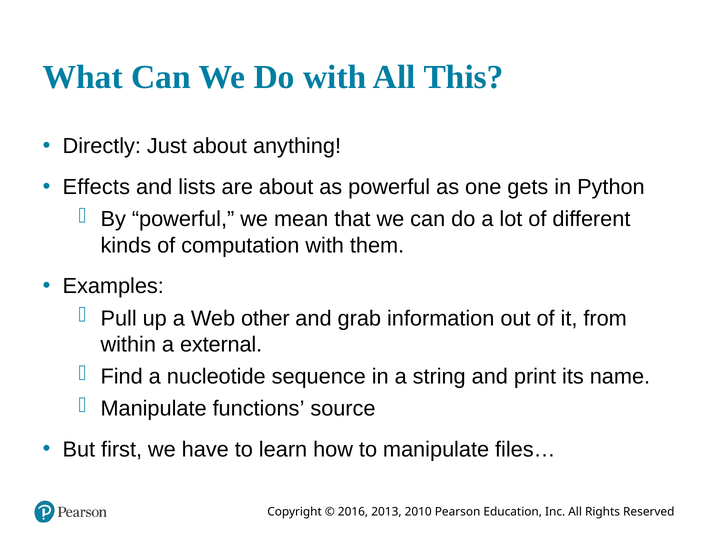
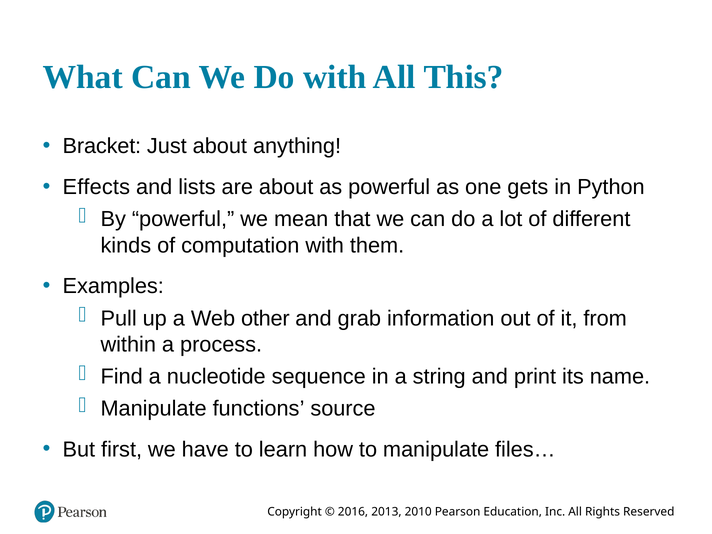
Directly: Directly -> Bracket (102, 146)
external: external -> process (221, 344)
